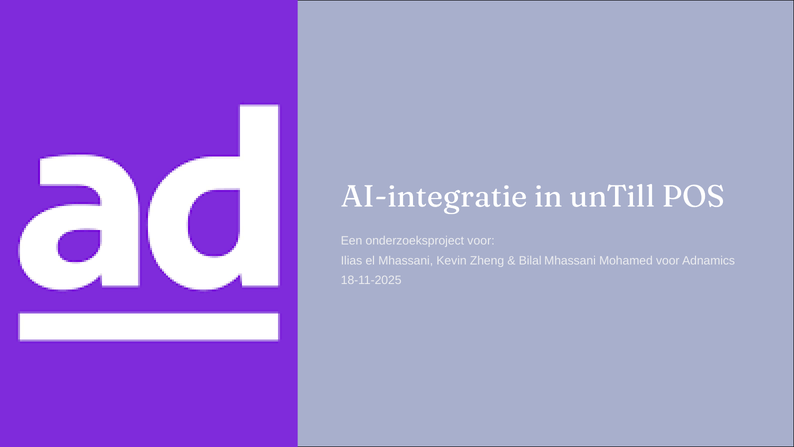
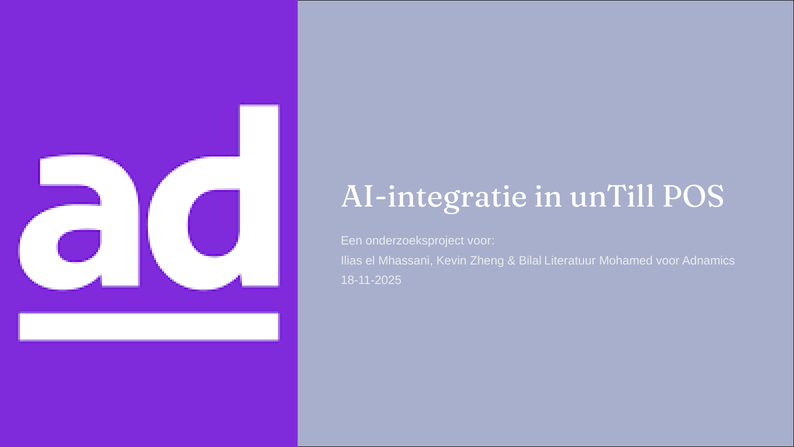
Bilal Mhassani: Mhassani -> Literatuur (570, 260)
